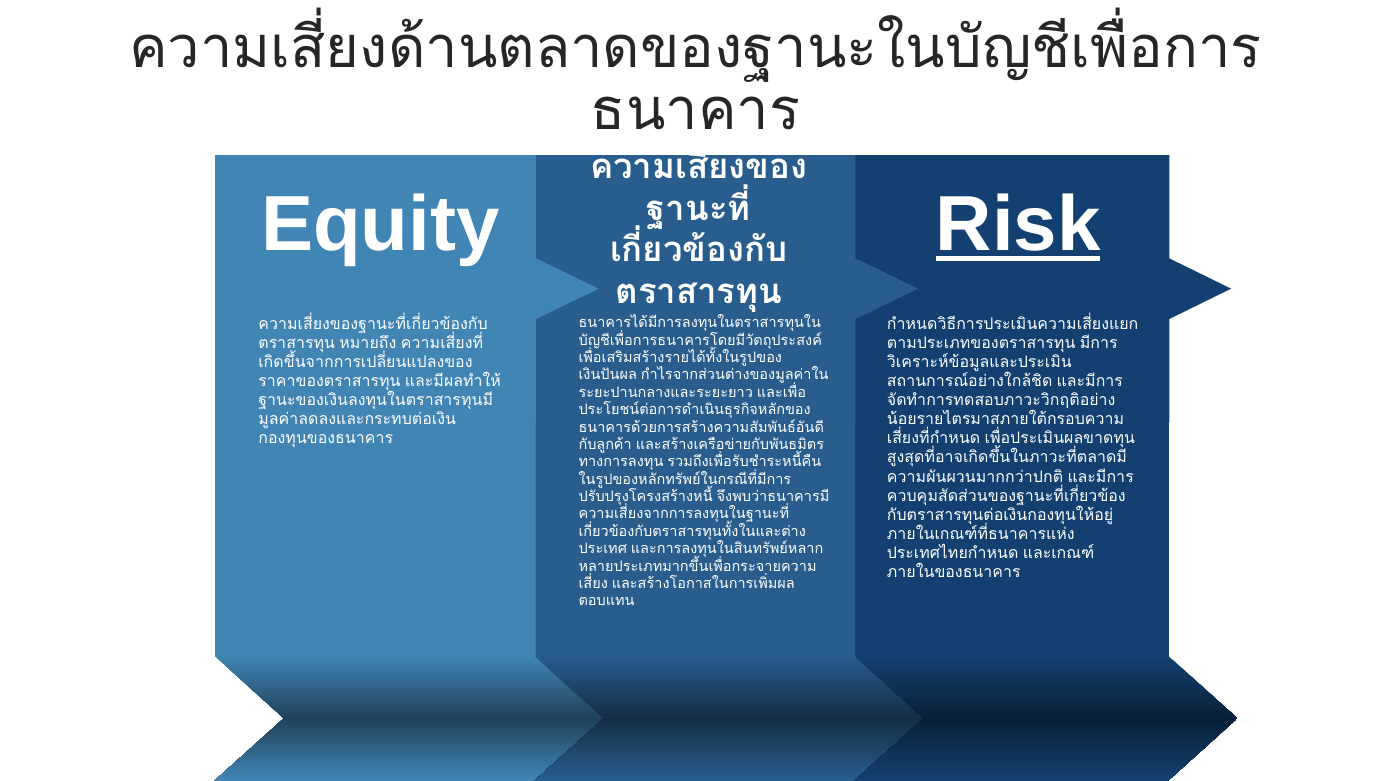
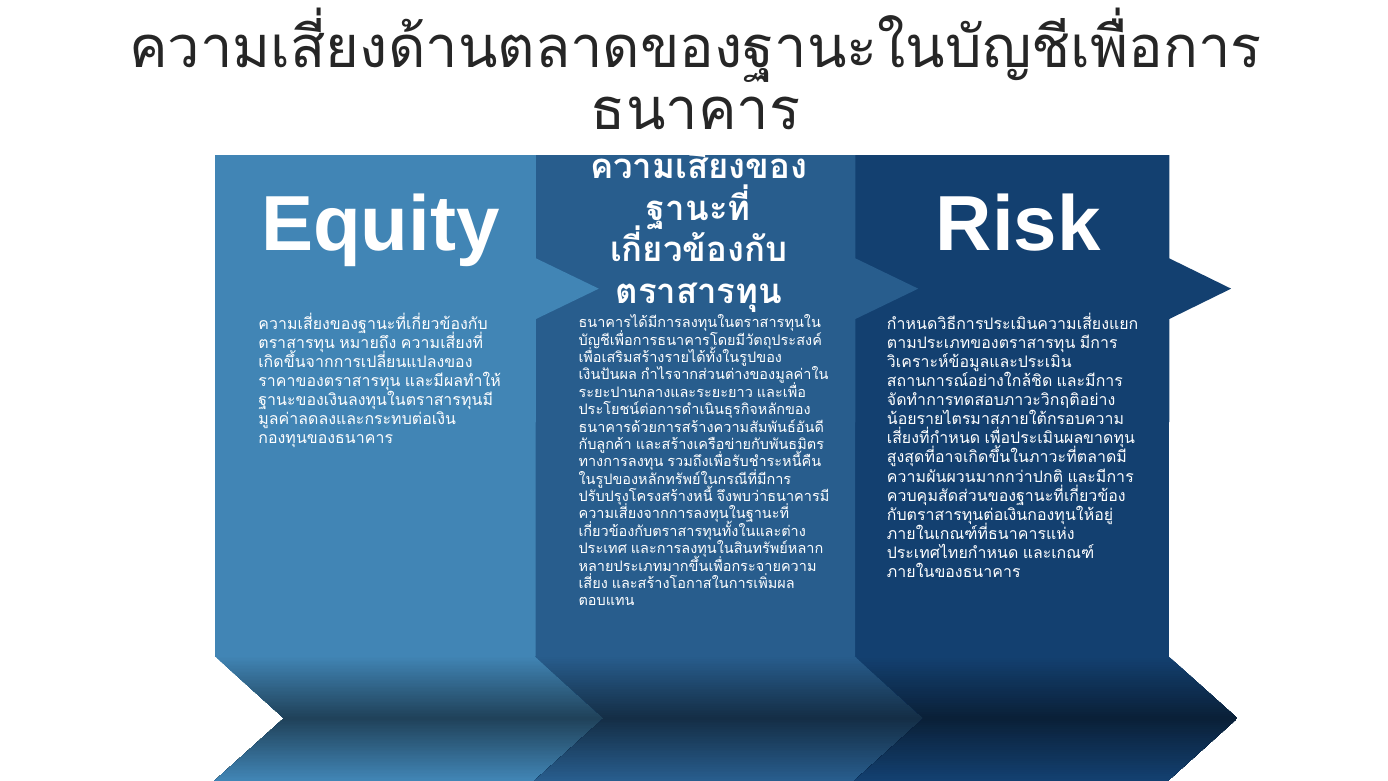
Risk underline: present -> none (1018, 225)
